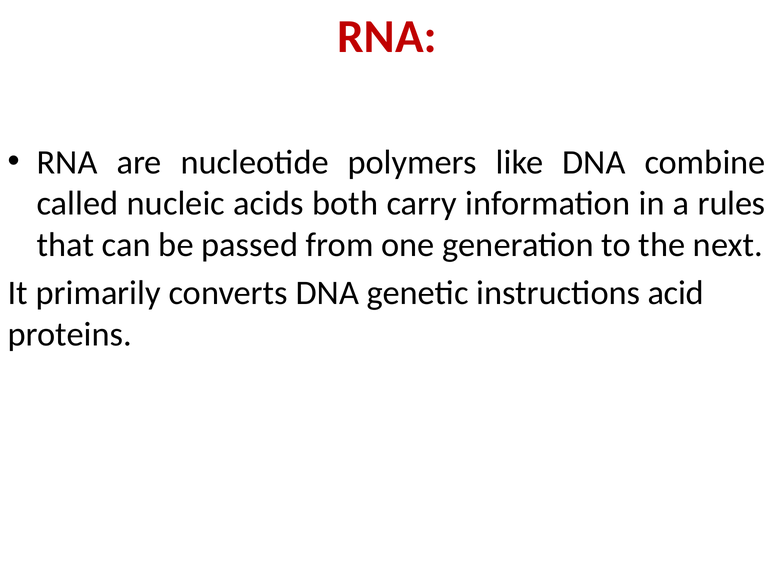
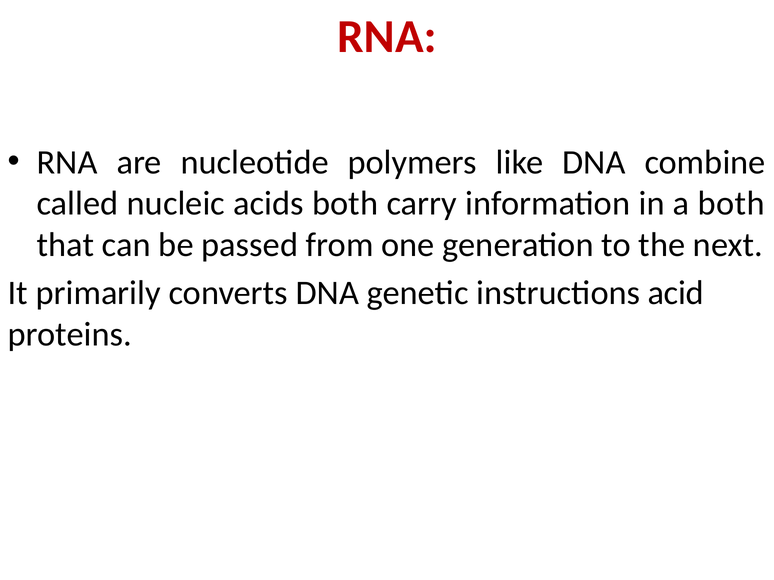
a rules: rules -> both (731, 204)
